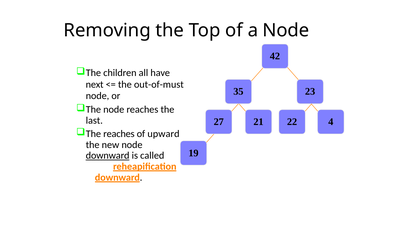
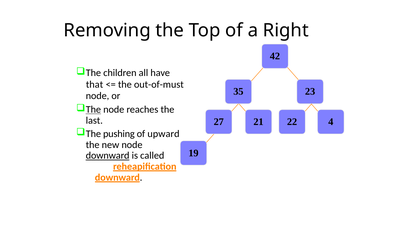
a Node: Node -> Right (286, 31)
next: next -> that (95, 85)
The underline: none -> present (93, 110)
The reaches: reaches -> pushing (119, 134)
